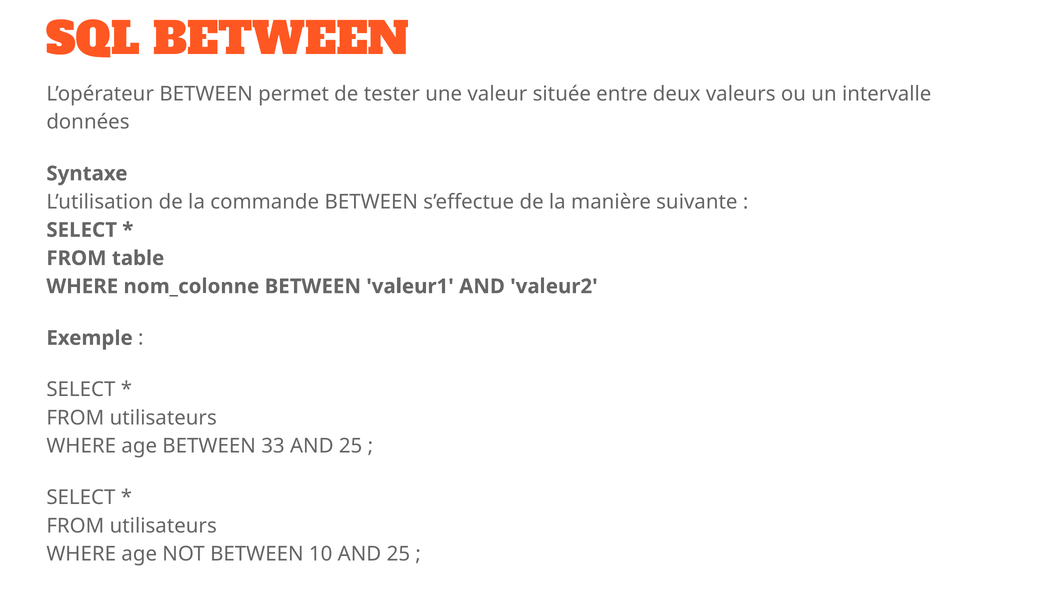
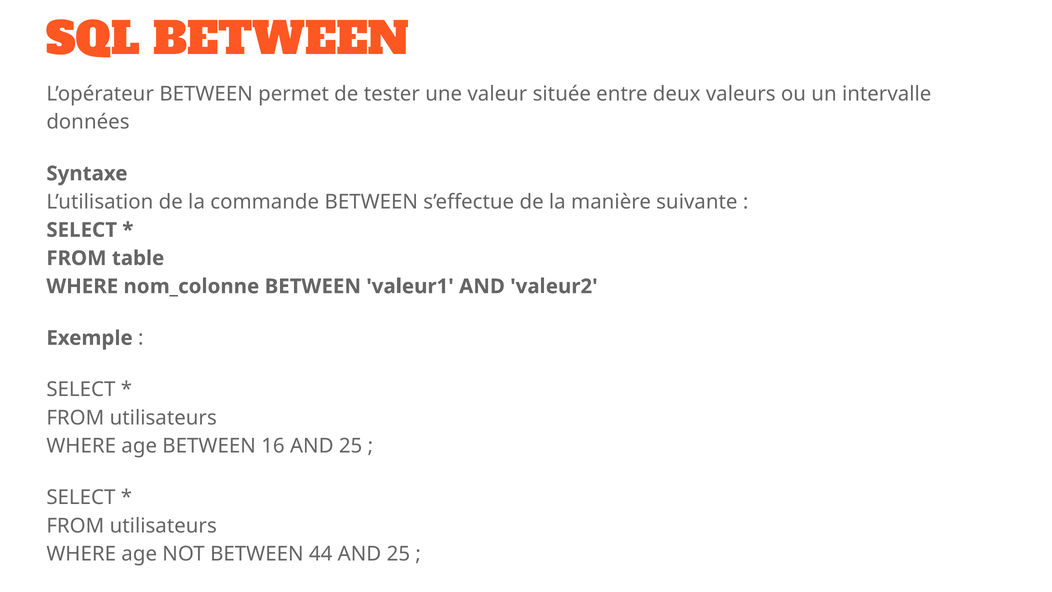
33: 33 -> 16 (273, 446)
10: 10 -> 44 (321, 554)
